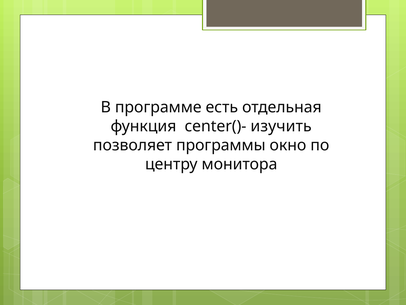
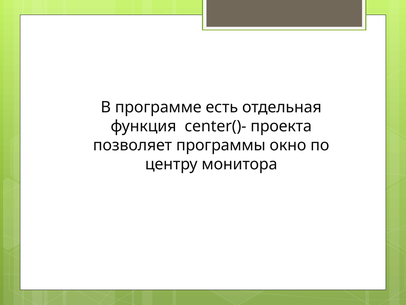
изучить: изучить -> проекта (281, 126)
